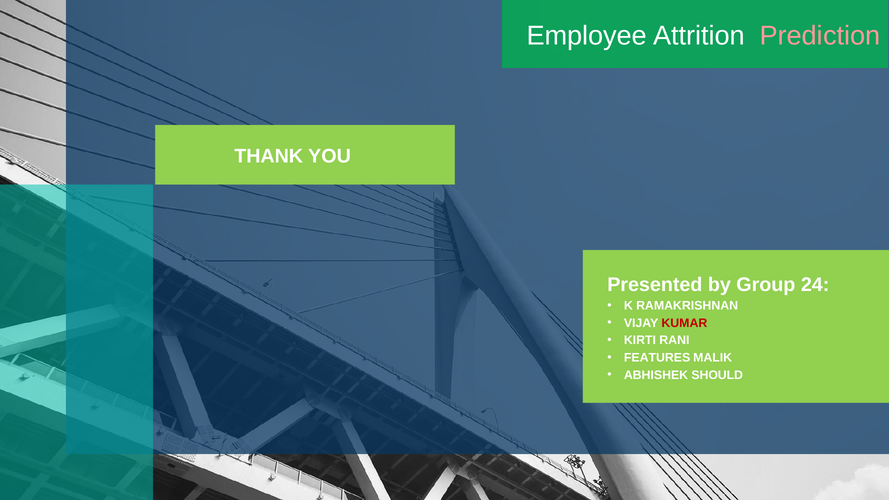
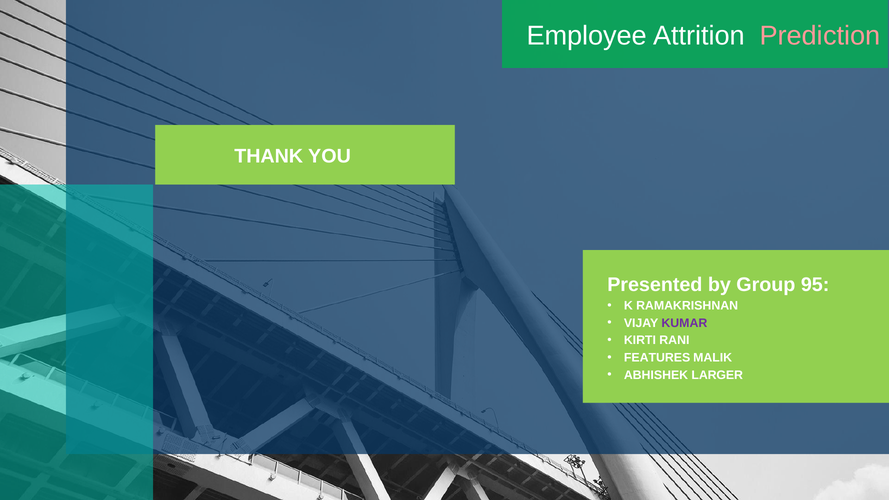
24: 24 -> 95 (815, 285)
KUMAR colour: red -> purple (684, 323)
SHOULD: SHOULD -> LARGER (717, 375)
